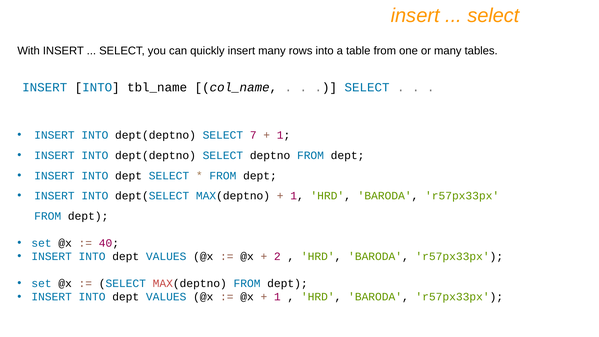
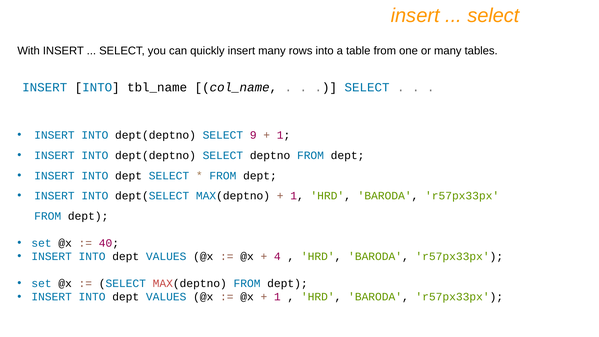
7: 7 -> 9 (253, 135)
2: 2 -> 4 (277, 256)
